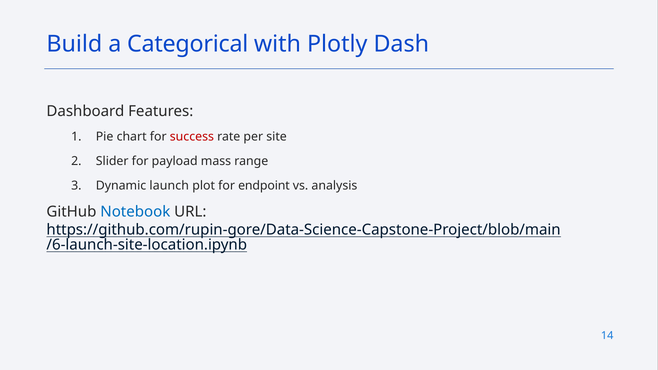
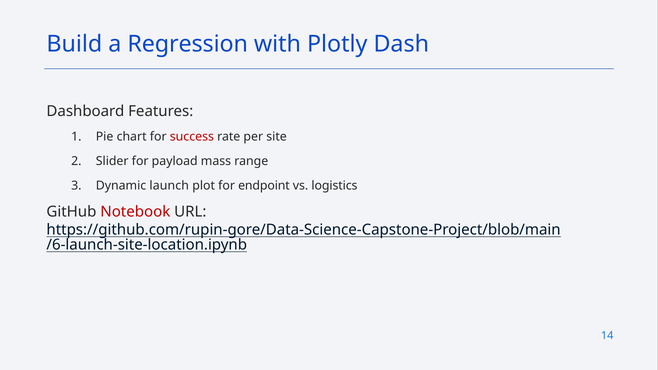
Categorical: Categorical -> Regression (188, 44)
analysis: analysis -> logistics (334, 186)
Notebook colour: blue -> red (135, 212)
